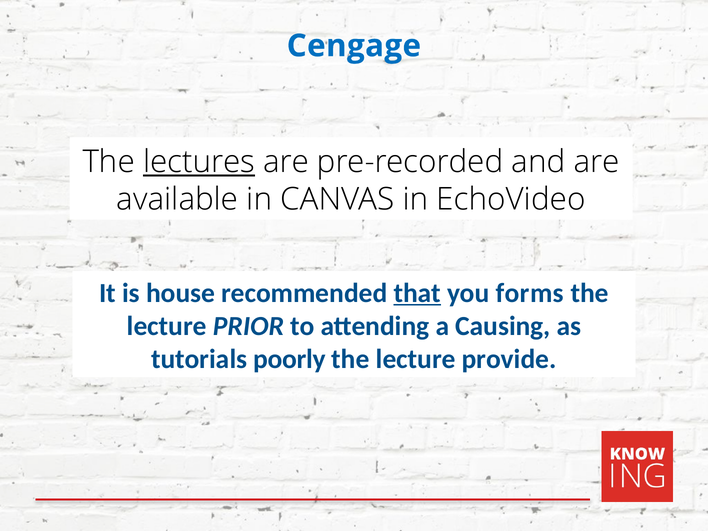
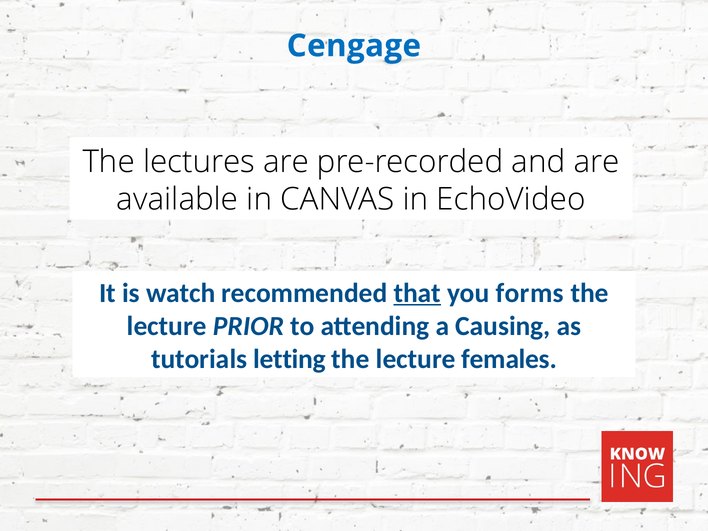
lectures underline: present -> none (199, 162)
house: house -> watch (181, 293)
poorly: poorly -> letting (290, 359)
provide: provide -> females (509, 359)
